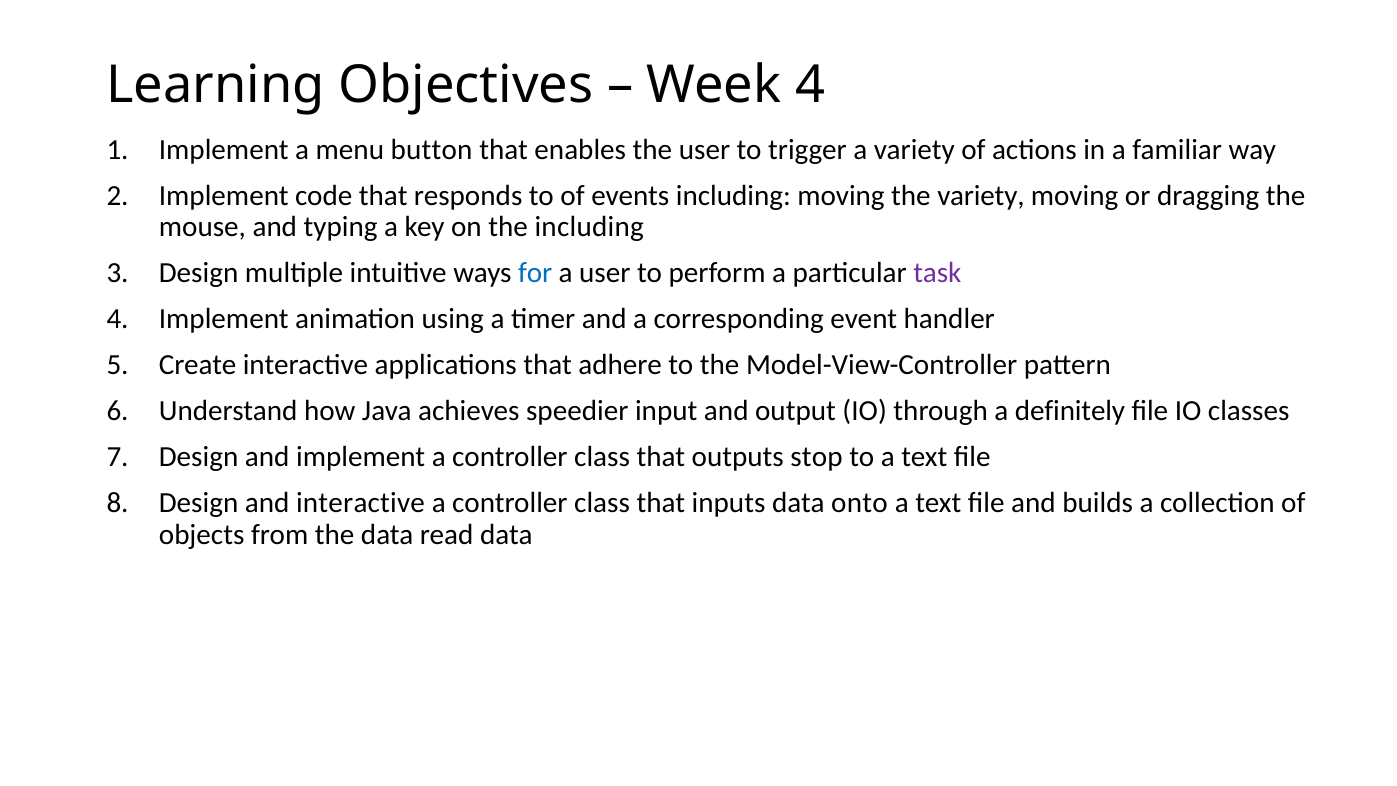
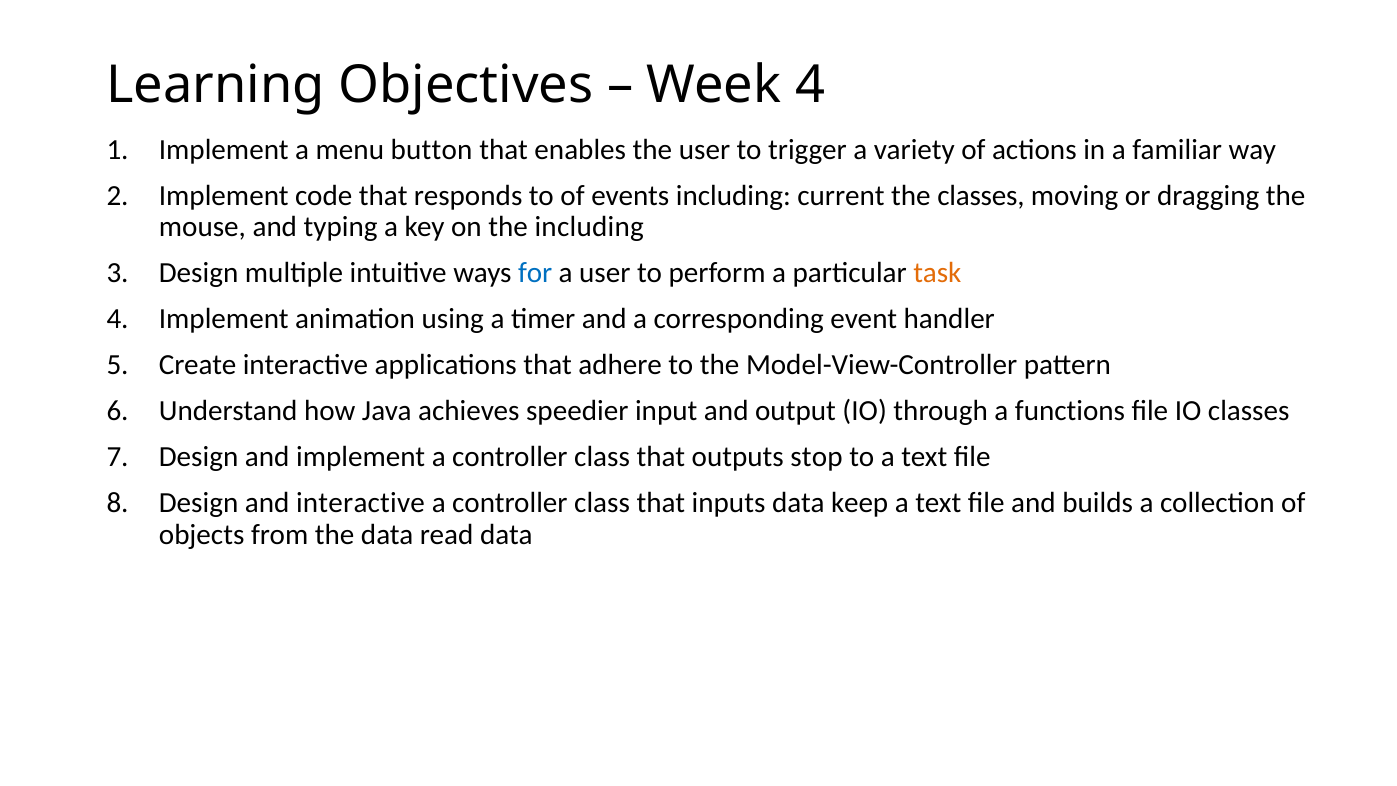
including moving: moving -> current (841, 195)
the variety: variety -> classes (981, 195)
task colour: purple -> orange (937, 273)
definitely: definitely -> functions (1070, 411)
onto: onto -> keep (860, 503)
